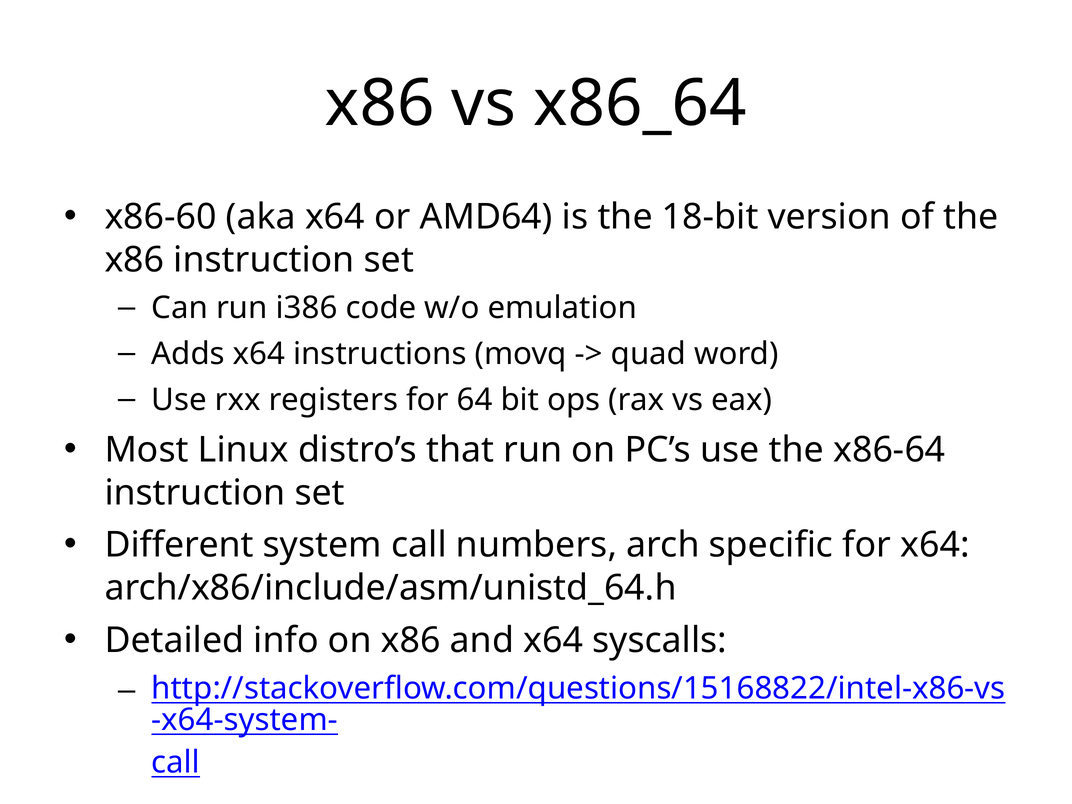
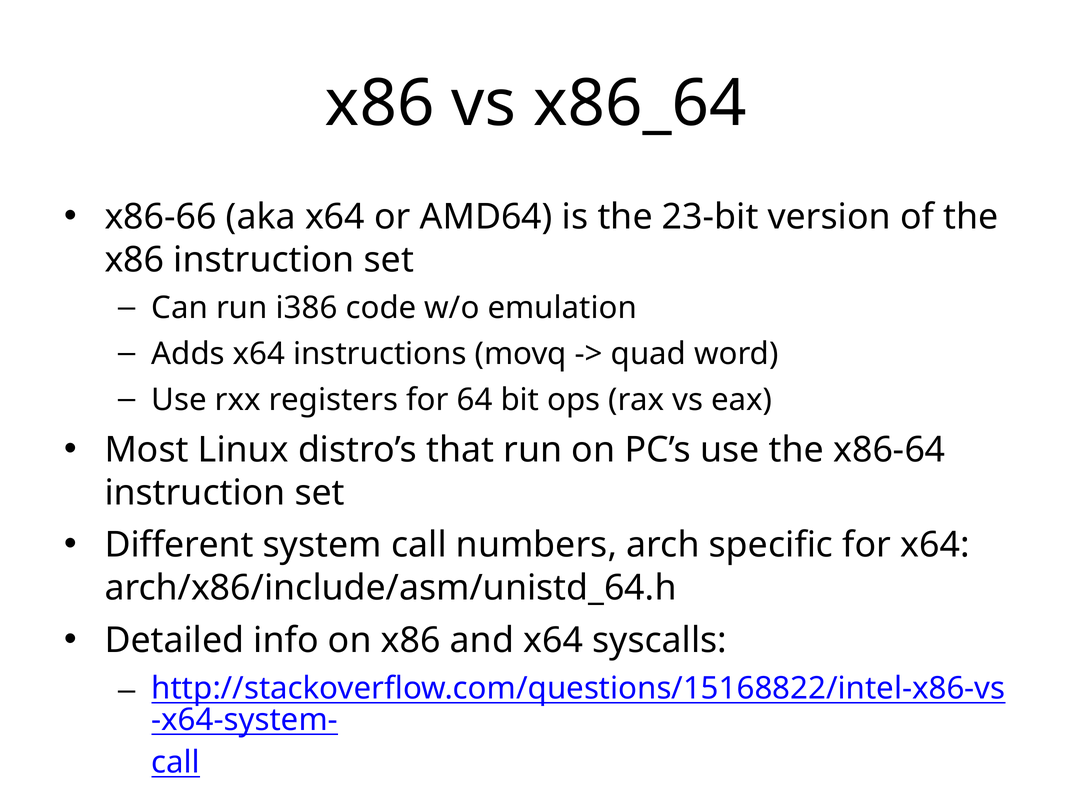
x86-60: x86-60 -> x86-66 (161, 217)
18-bit: 18-bit -> 23-bit (710, 217)
